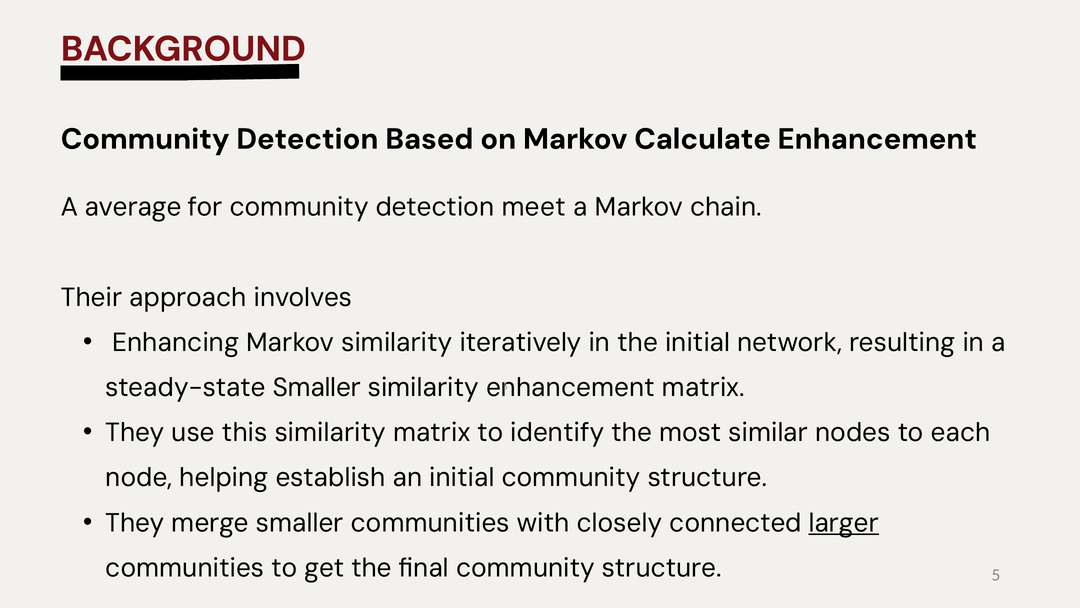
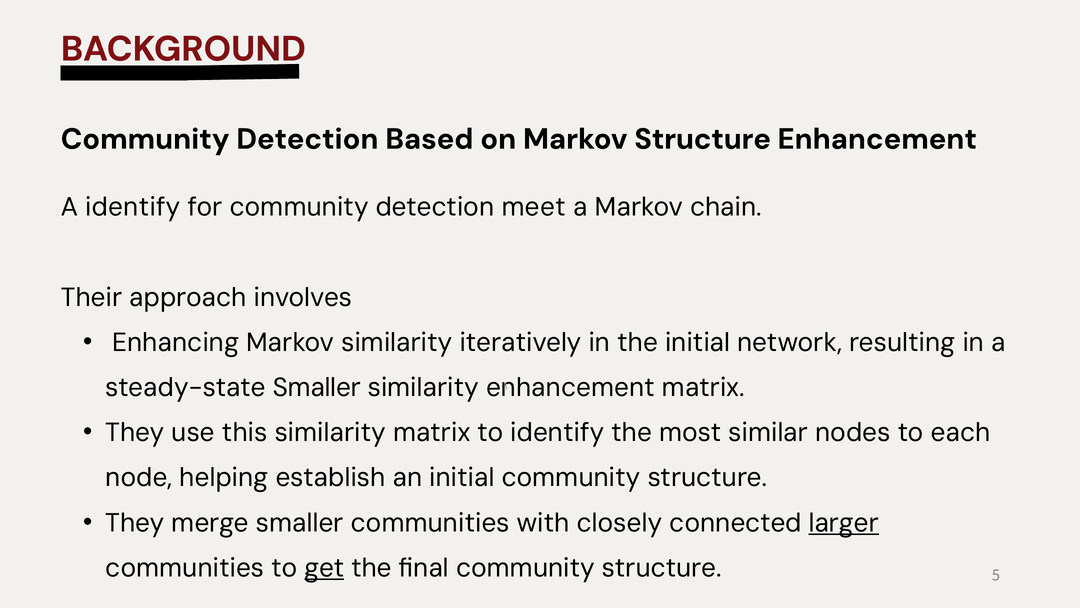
Markov Calculate: Calculate -> Structure (703, 139)
A average: average -> identify (133, 207)
get underline: none -> present (324, 567)
